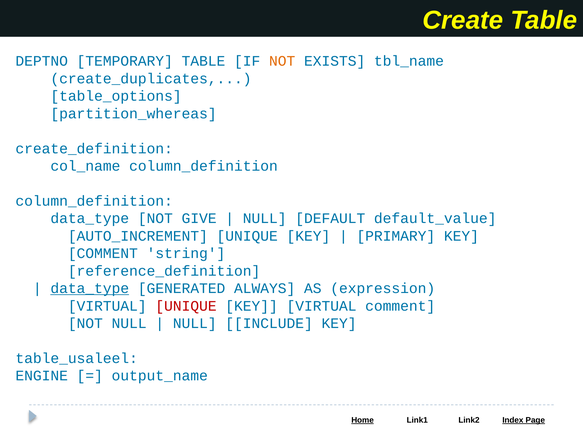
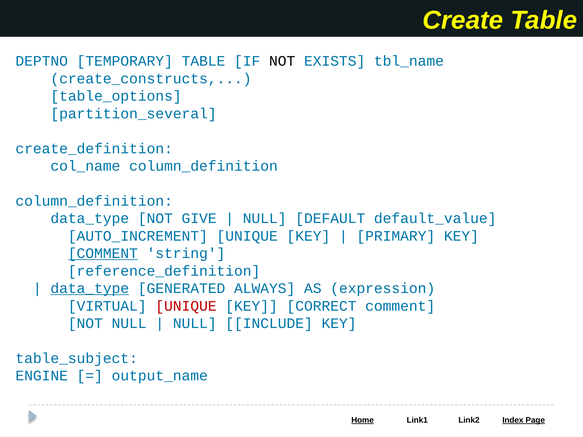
NOT colour: orange -> black (282, 61)
create_duplicates: create_duplicates -> create_constructs (151, 79)
partition_whereas: partition_whereas -> partition_several (134, 114)
COMMENT underline: none -> present (103, 254)
KEY VIRTUAL: VIRTUAL -> CORRECT (322, 306)
table_usaleel: table_usaleel -> table_subject (77, 359)
